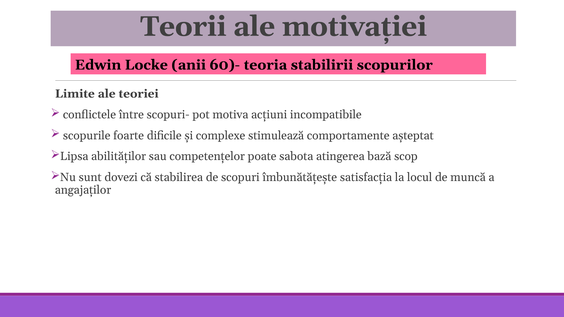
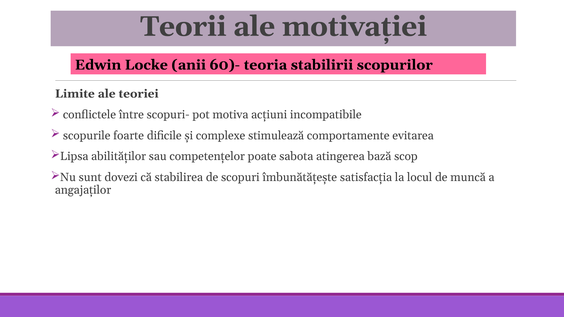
așteptat: așteptat -> evitarea (413, 136)
